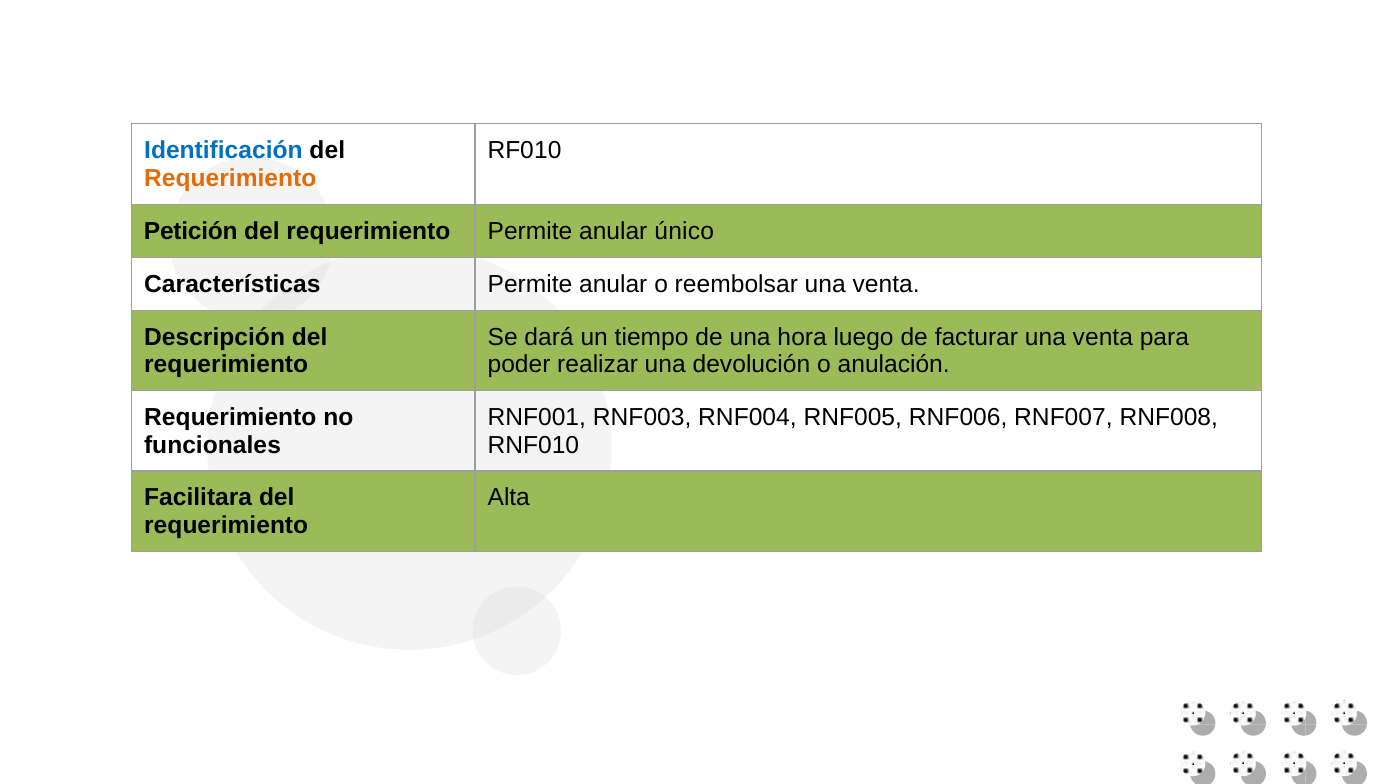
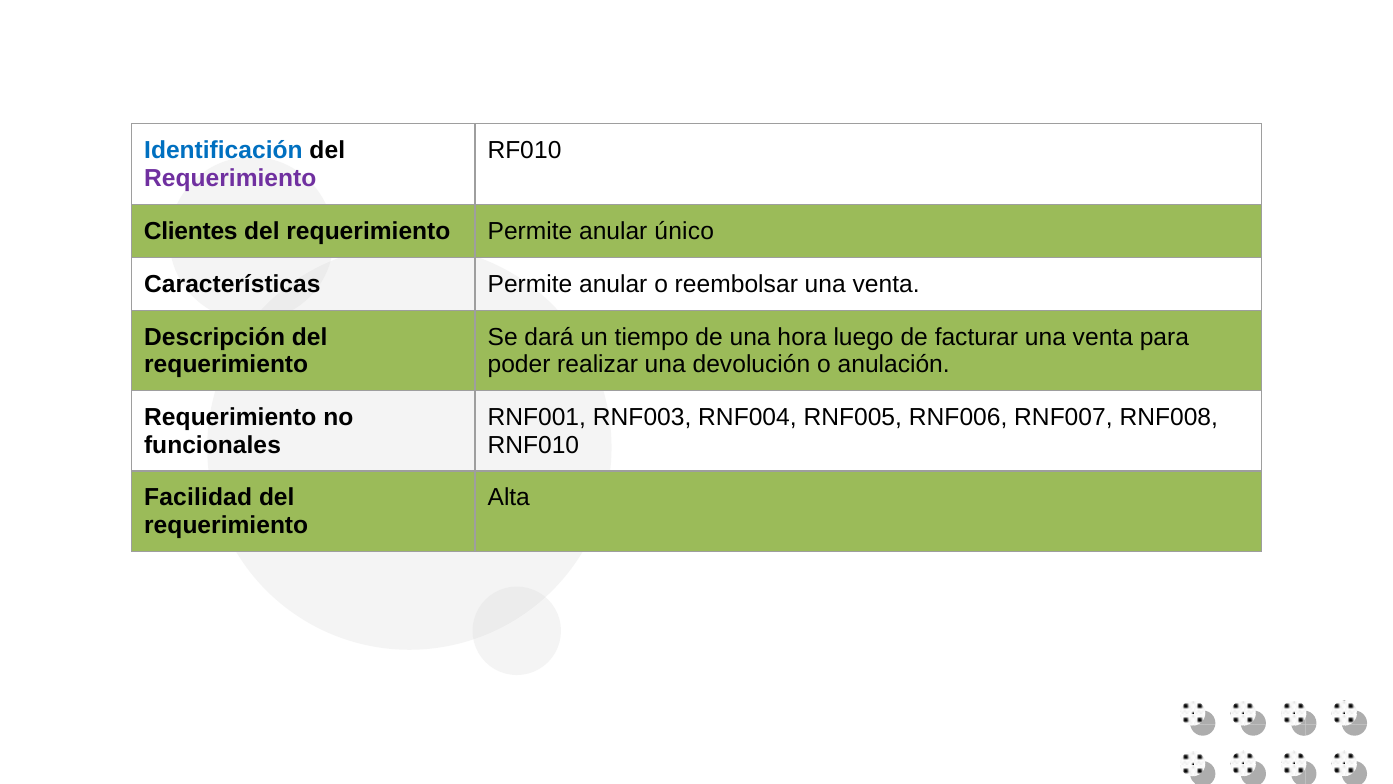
Requerimiento colour: orange -> purple (230, 178)
Petición: Petición -> Clientes (191, 231)
Facilitara: Facilitara -> Facilidad (198, 498)
